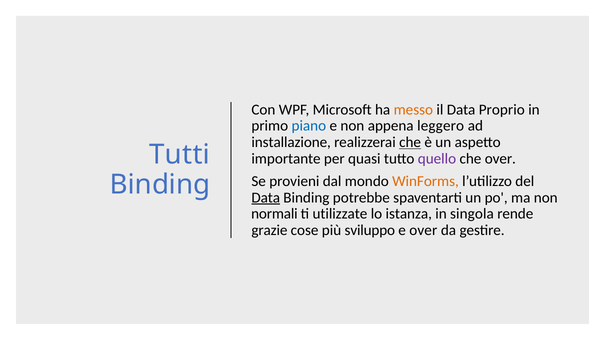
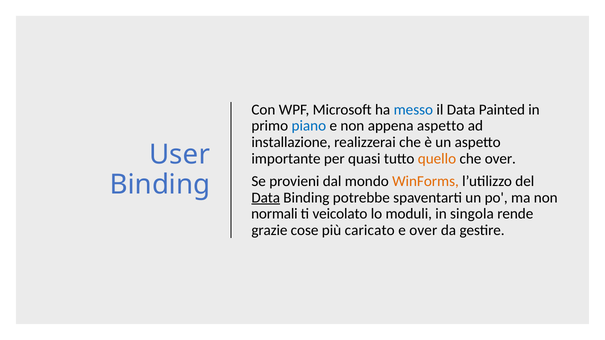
messo colour: orange -> blue (413, 110)
Proprio: Proprio -> Painted (502, 110)
appena leggero: leggero -> aspetto (441, 126)
che underline: present -> none (410, 142)
Tutti: Tutti -> User (180, 155)
quello colour: purple -> orange (437, 159)
utilizzate: utilizzate -> veicolato (340, 214)
istanza: istanza -> moduli (409, 214)
sviluppo: sviluppo -> caricato (370, 230)
